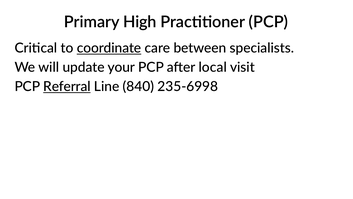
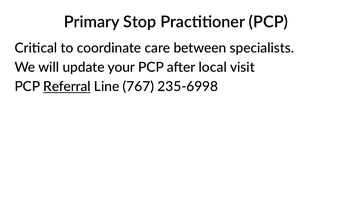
High: High -> Stop (140, 22)
coordinate underline: present -> none (109, 48)
840: 840 -> 767 (138, 87)
